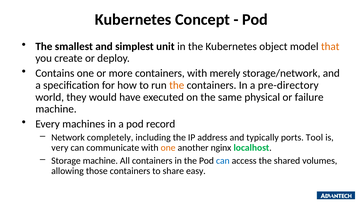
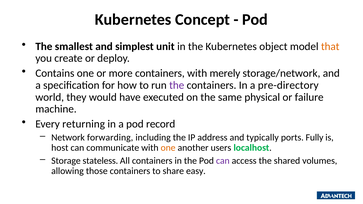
the colour: orange -> purple (177, 85)
machines: machines -> returning (84, 124)
completely: completely -> forwarding (110, 138)
Tool: Tool -> Fully (315, 138)
very: very -> host (60, 148)
nginx: nginx -> users (221, 148)
Storage machine: machine -> stateless (100, 161)
can colour: blue -> purple (223, 161)
